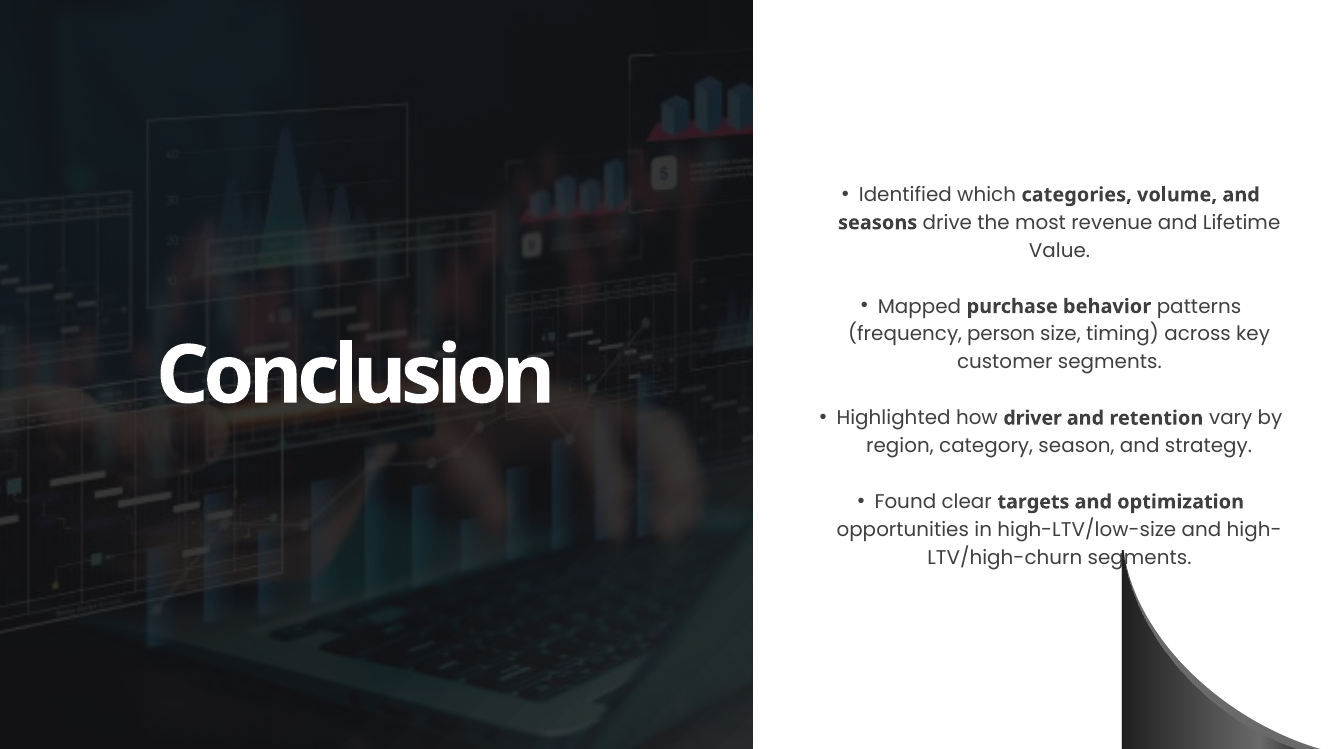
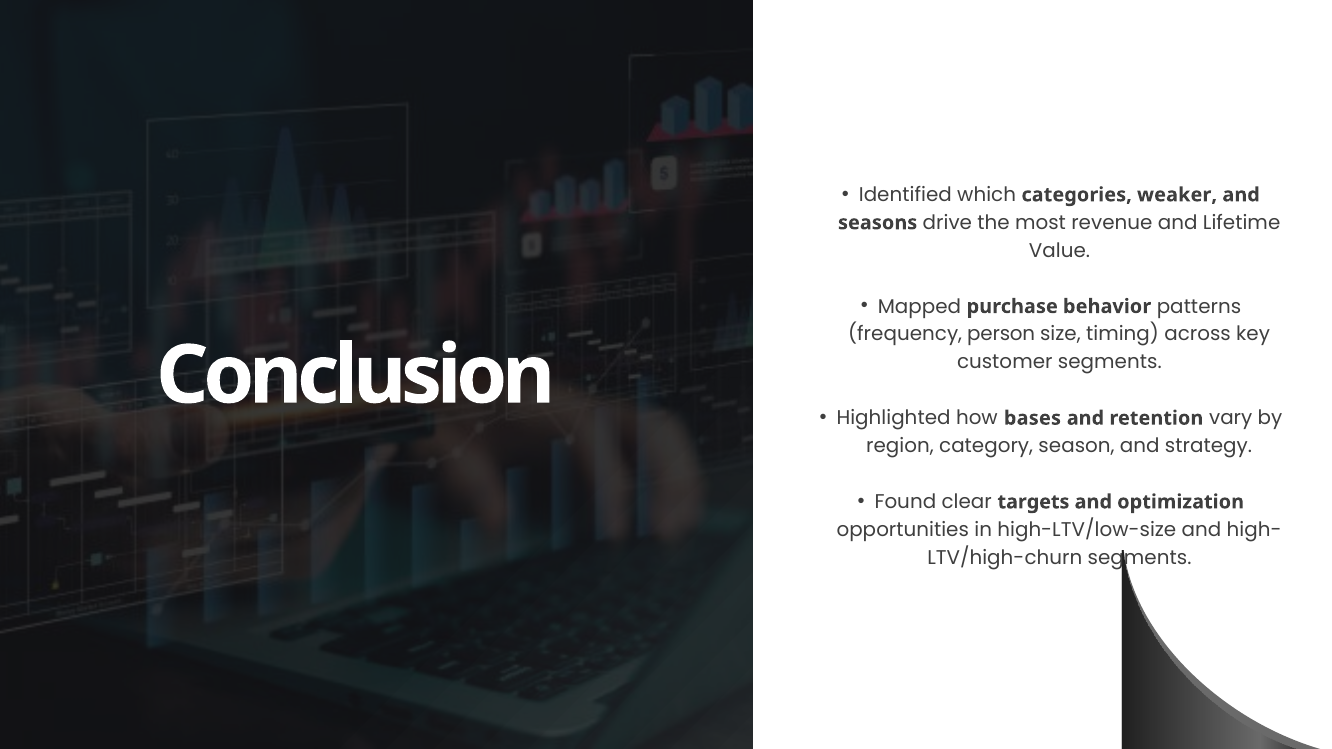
volume: volume -> weaker (1177, 195)
driver: driver -> bases (1032, 418)
